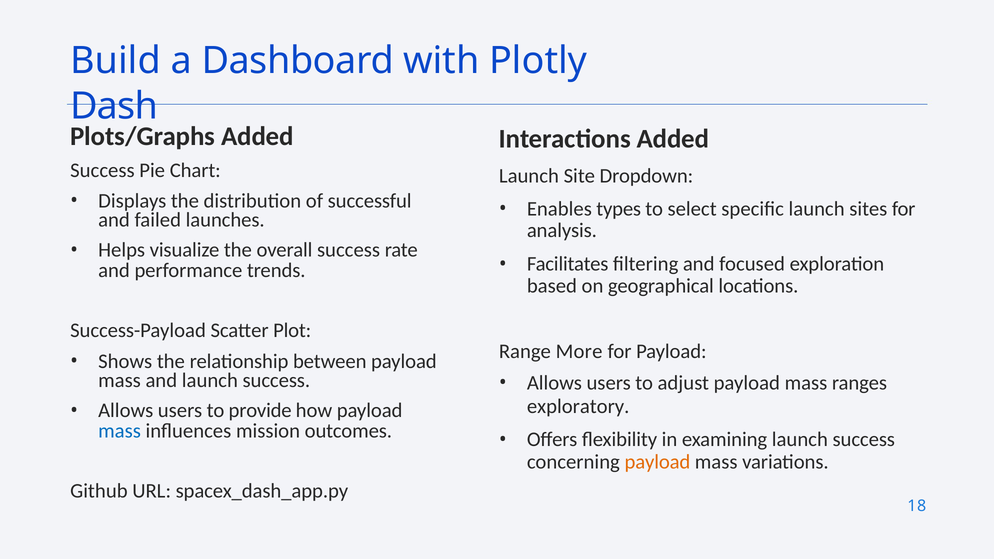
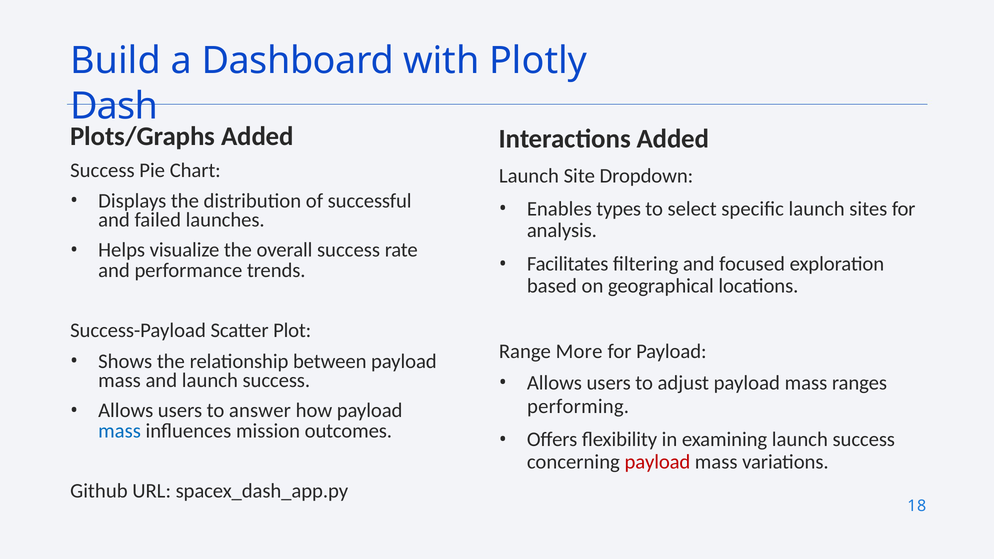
exploratory: exploratory -> performing (578, 406)
provide: provide -> answer (260, 411)
payload colour: orange -> red (657, 462)
